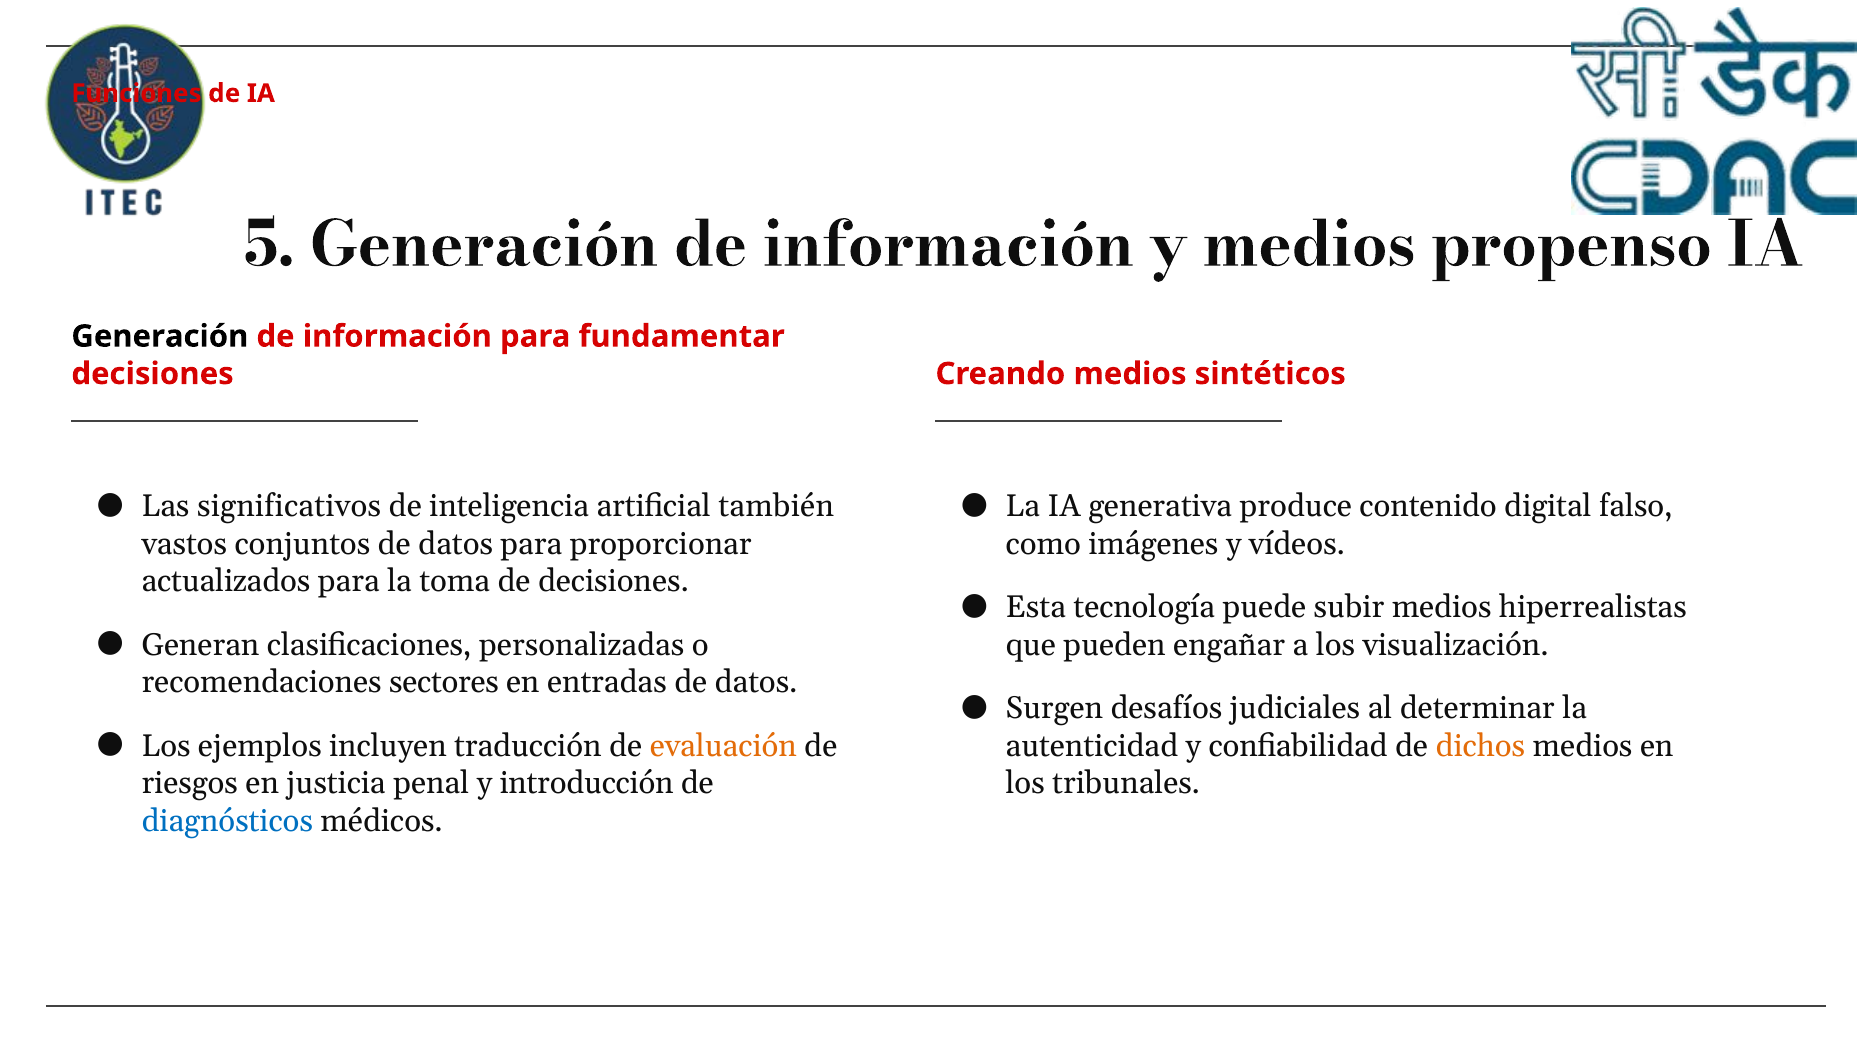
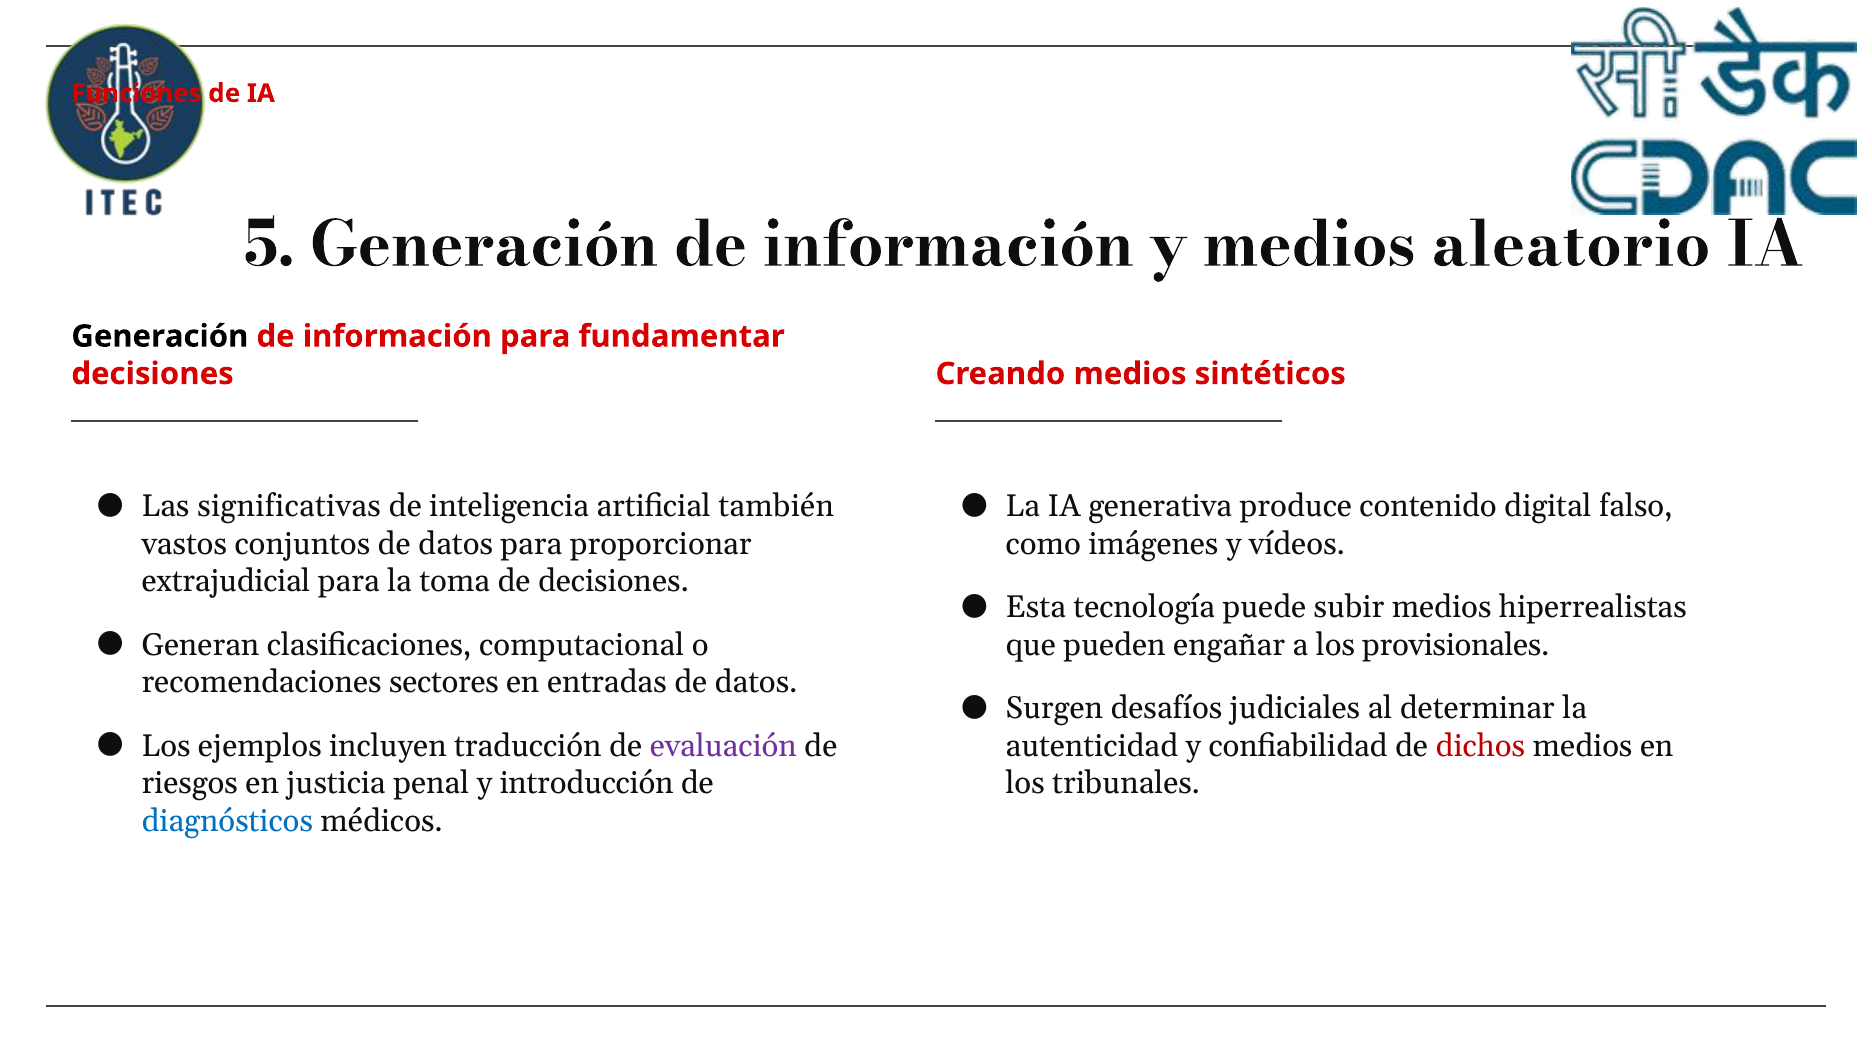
propenso: propenso -> aleatorio (1571, 245)
significativos: significativos -> significativas (289, 507)
actualizados: actualizados -> extrajudicial (226, 582)
personalizadas: personalizadas -> computacional (582, 645)
visualización: visualización -> provisionales (1456, 645)
evaluación colour: orange -> purple (723, 746)
dichos colour: orange -> red (1480, 746)
